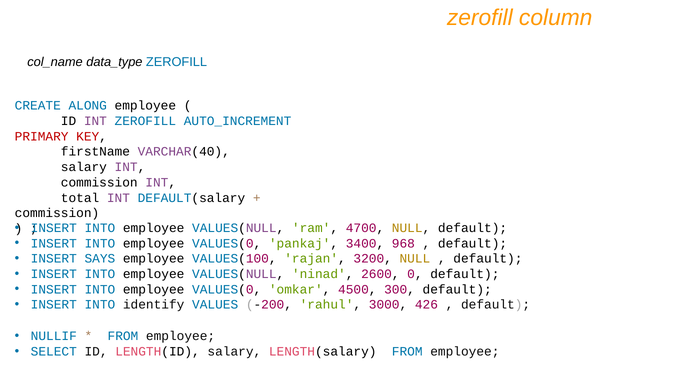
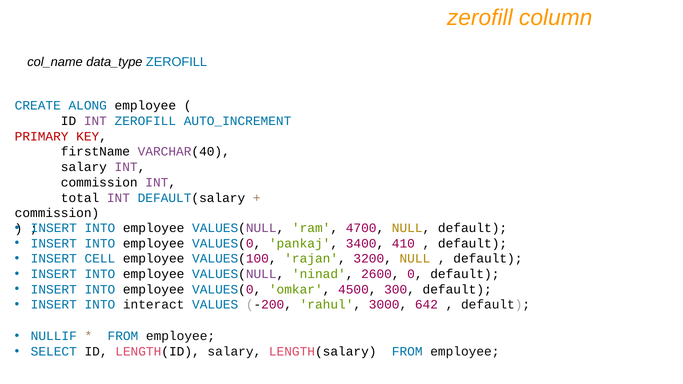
968: 968 -> 410 (403, 243)
SAYS: SAYS -> CELL (100, 259)
identify: identify -> interact (154, 305)
426: 426 -> 642 (426, 305)
